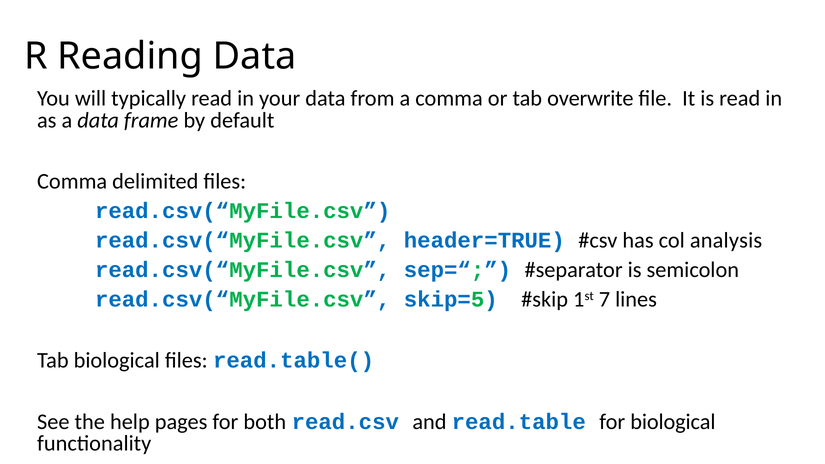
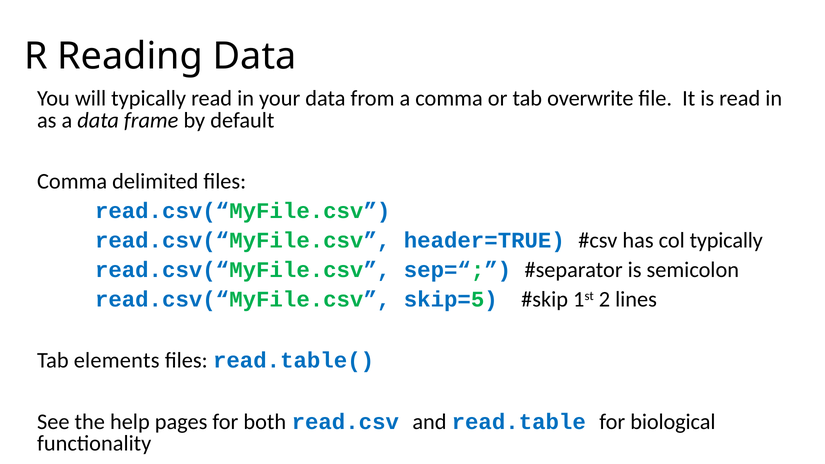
col analysis: analysis -> typically (726, 240)
7: 7 -> 2 (604, 299)
Tab biological: biological -> elements (117, 361)
